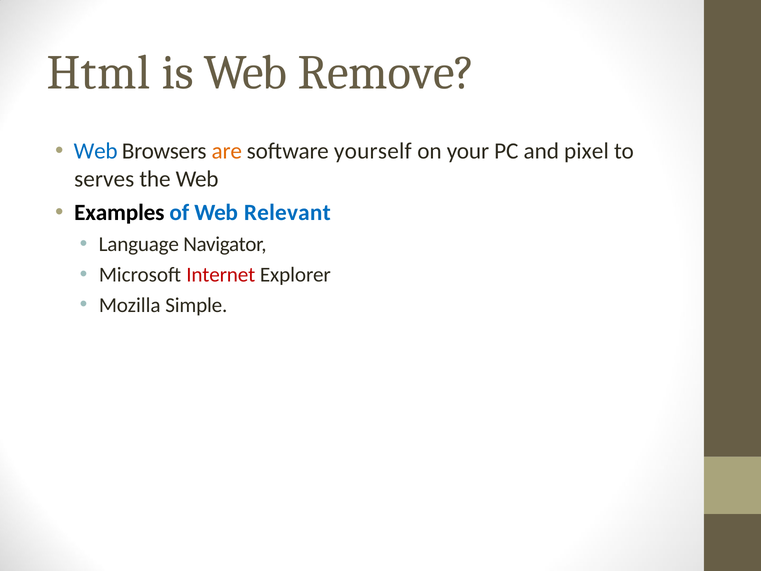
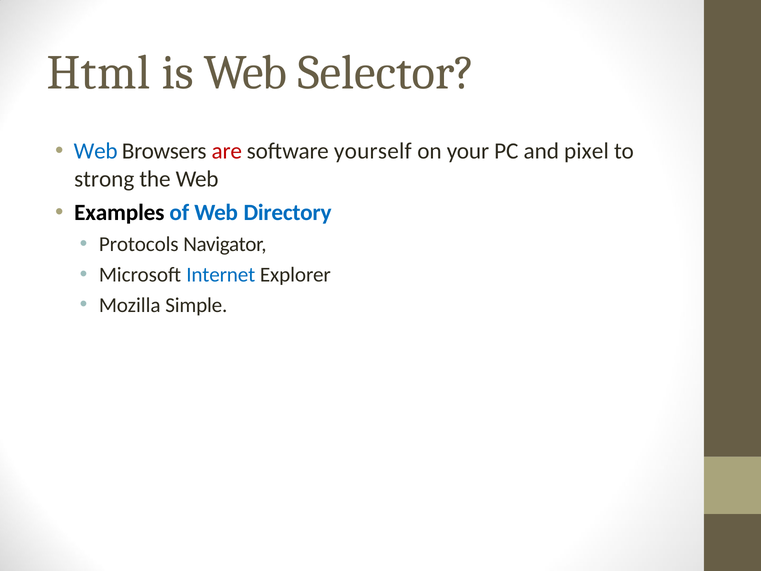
Remove: Remove -> Selector (386, 73)
are colour: orange -> red (227, 151)
serves: serves -> strong (104, 179)
Relevant: Relevant -> Directory (288, 213)
Language: Language -> Protocols (139, 244)
Internet colour: red -> blue (221, 275)
